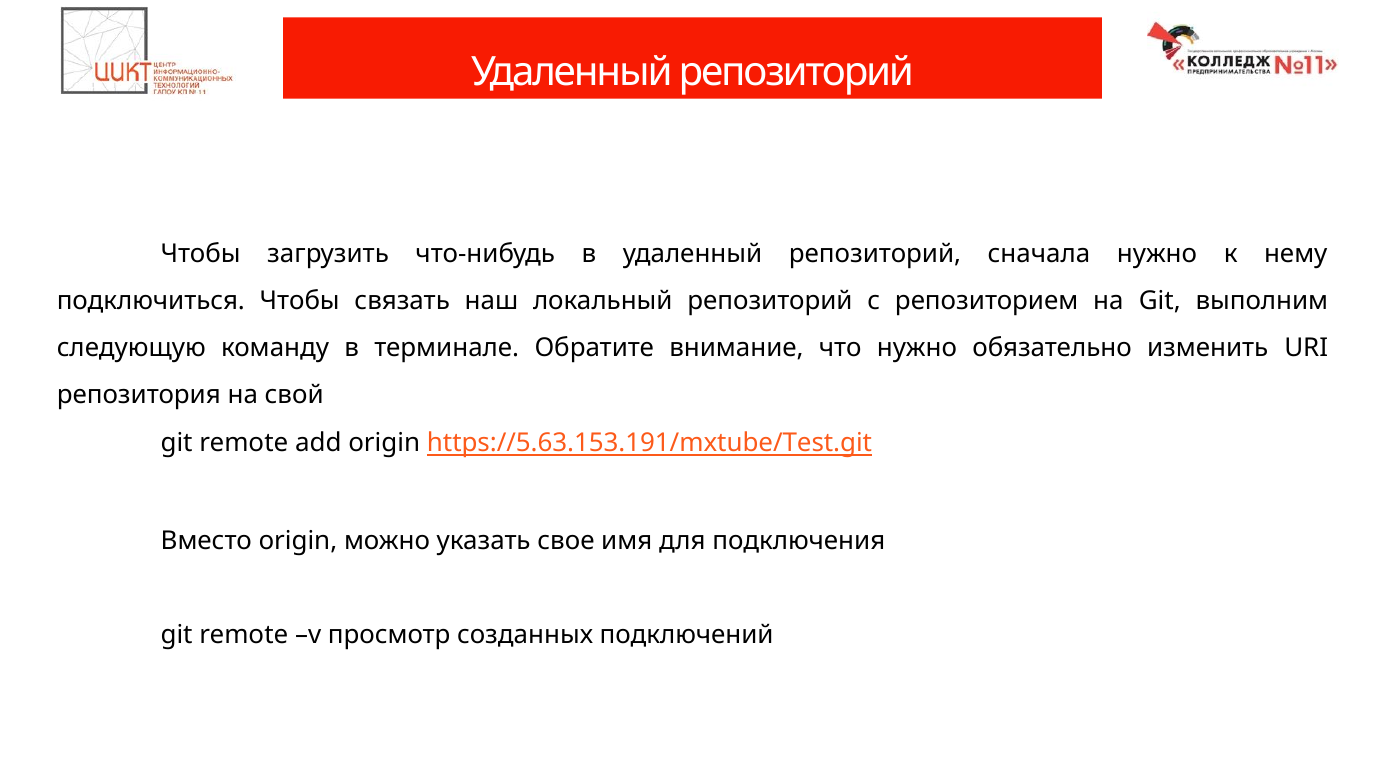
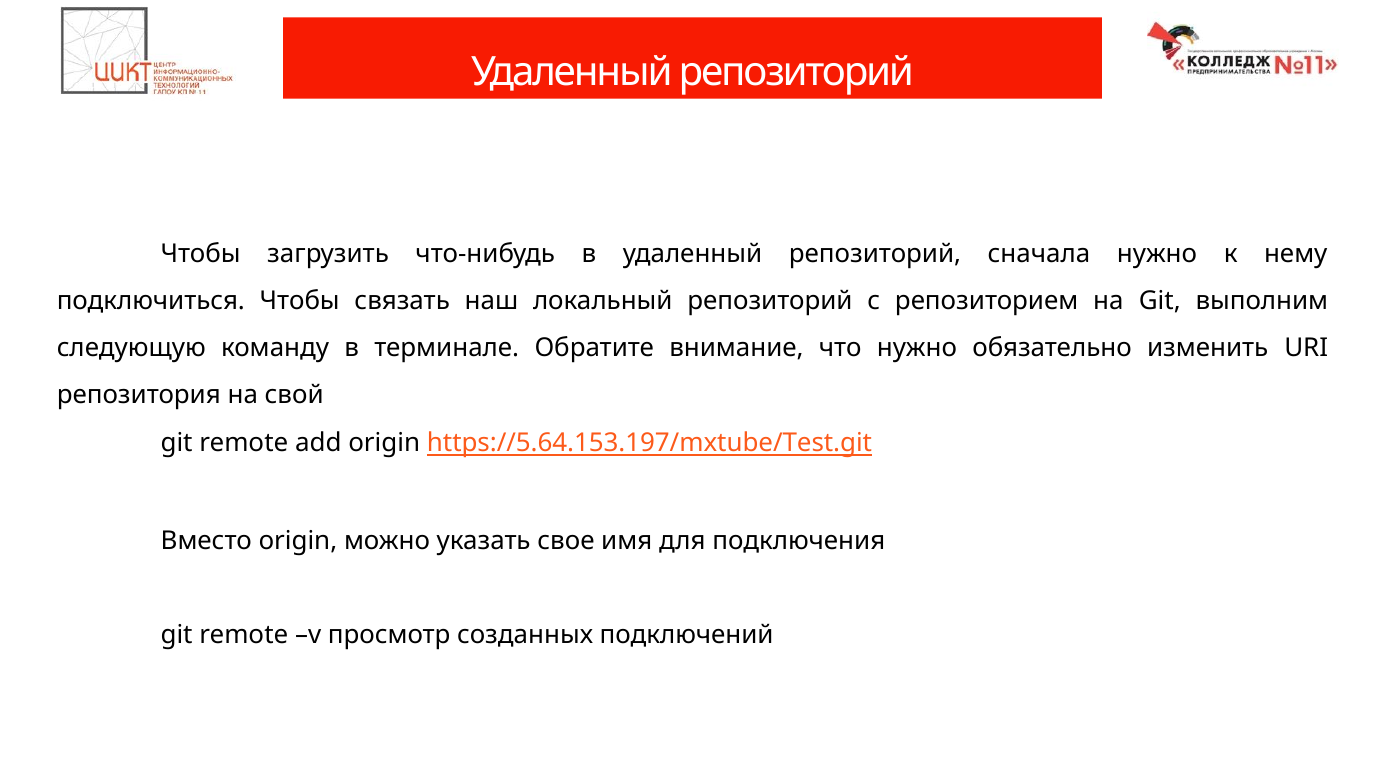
https://5.63.153.191/mxtube/Test.git: https://5.63.153.191/mxtube/Test.git -> https://5.64.153.197/mxtube/Test.git (650, 443)
